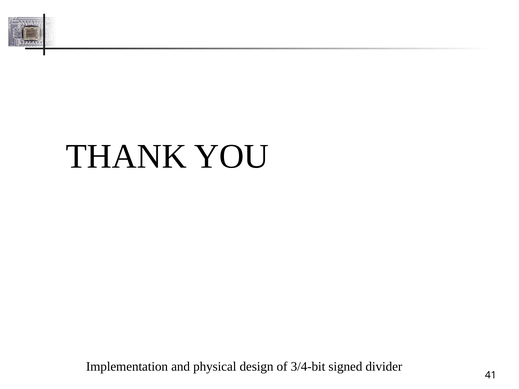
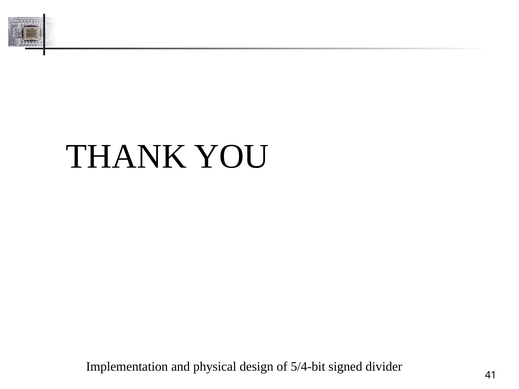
3/4-bit: 3/4-bit -> 5/4-bit (308, 367)
